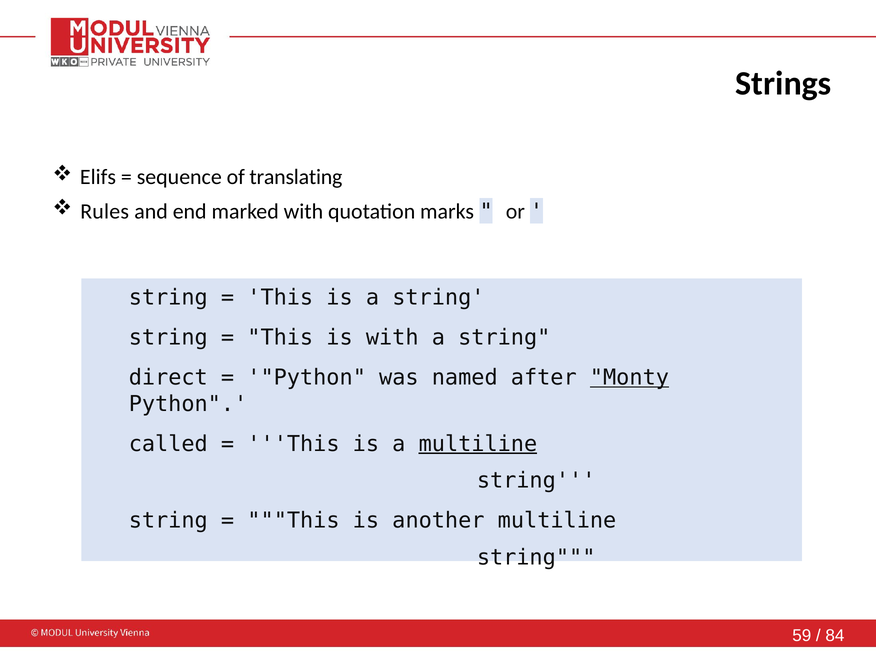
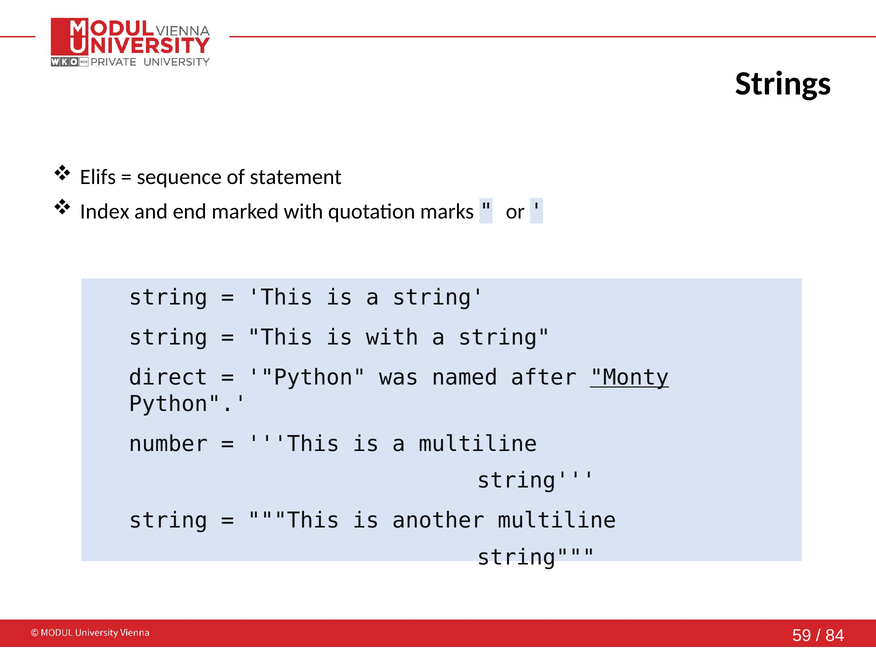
translating: translating -> statement (296, 177)
Rules: Rules -> Index (105, 211)
called: called -> number (168, 444)
multiline underline: present -> none (478, 444)
